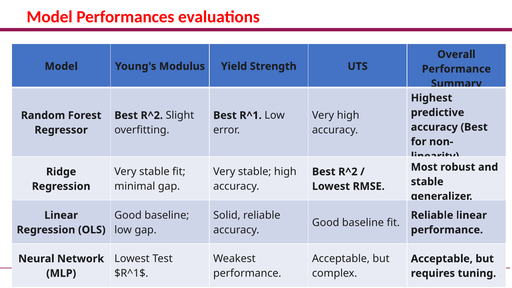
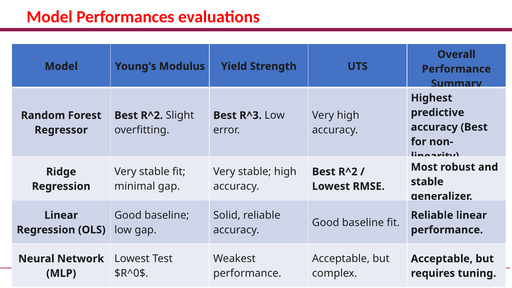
R^1: R^1 -> R^3 (251, 115)
$R^1$: $R^1$ -> $R^0$ (131, 273)
